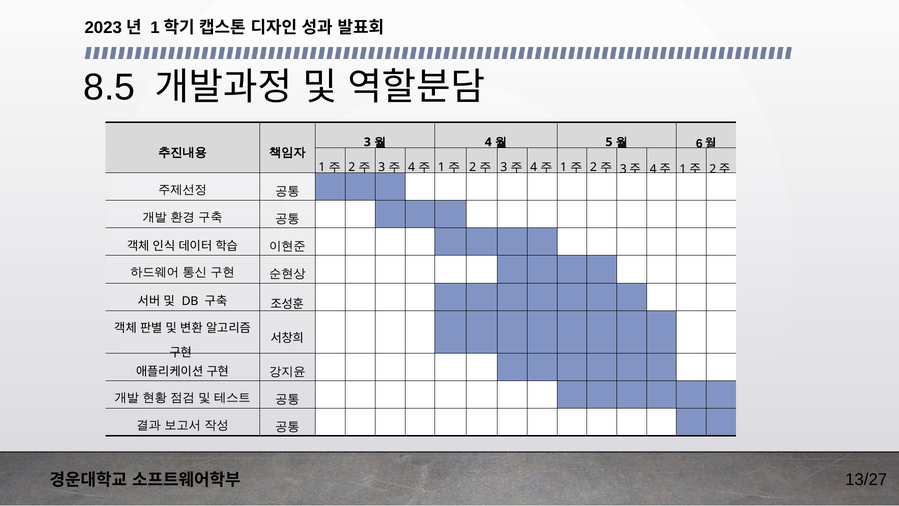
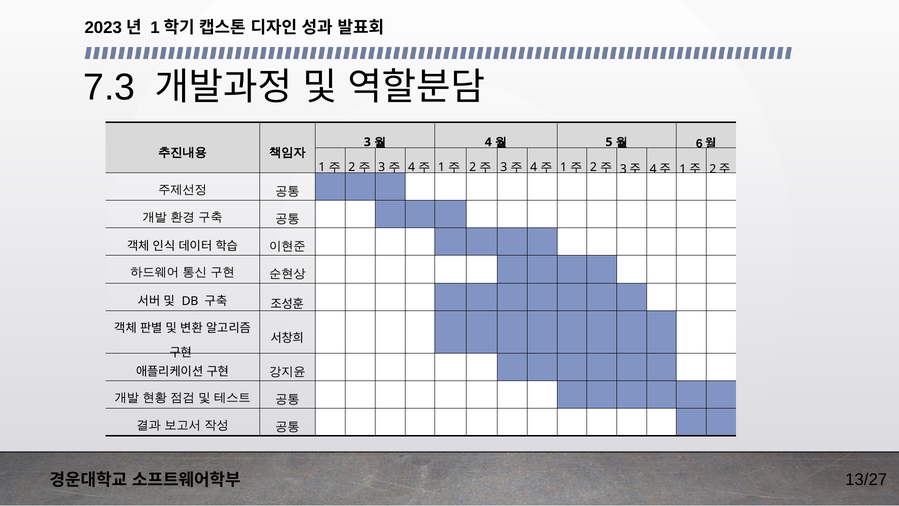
8.5: 8.5 -> 7.3 (109, 87)
